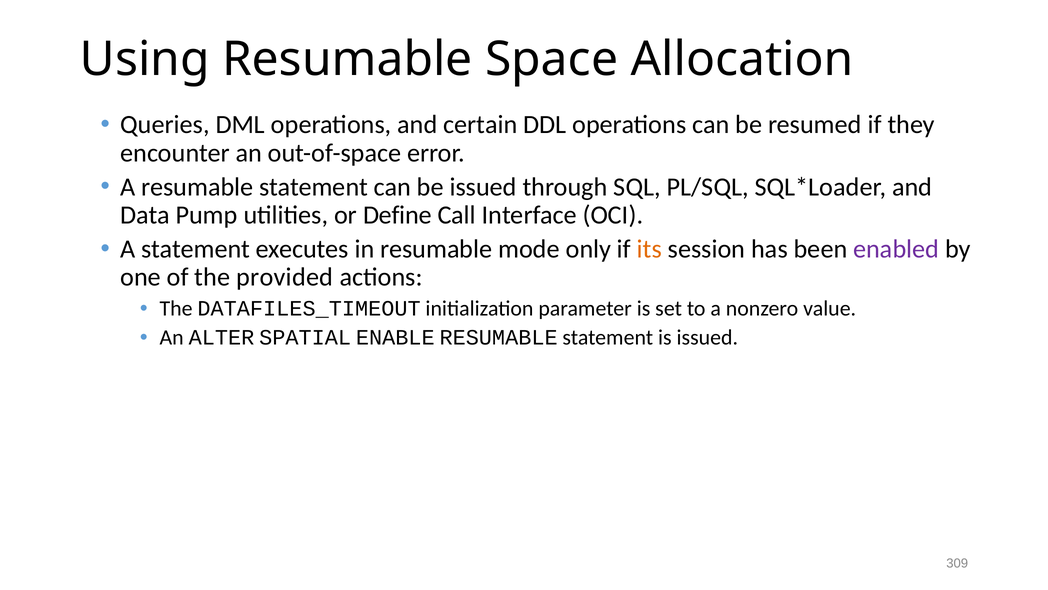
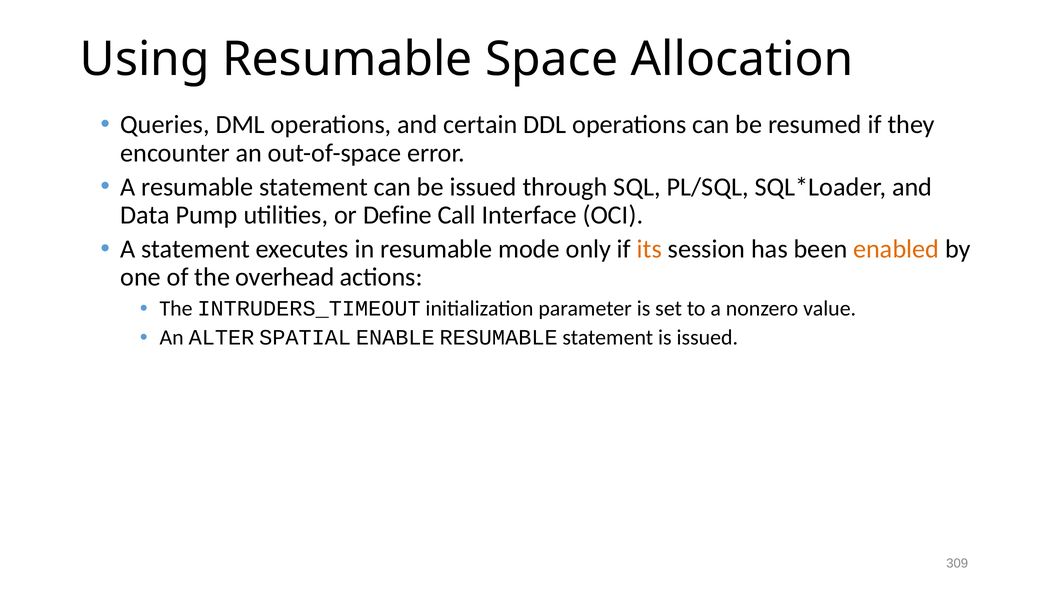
enabled colour: purple -> orange (896, 249)
provided: provided -> overhead (285, 277)
DATAFILES_TIMEOUT: DATAFILES_TIMEOUT -> INTRUDERS_TIMEOUT (309, 309)
